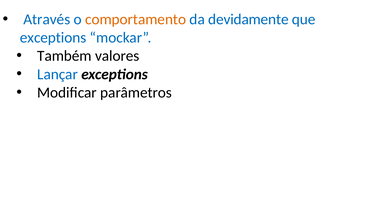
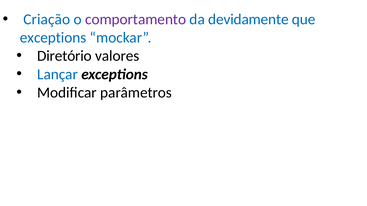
Através: Através -> Criação (47, 19)
comportamento colour: orange -> purple (136, 19)
Também: Também -> Diretório (64, 56)
